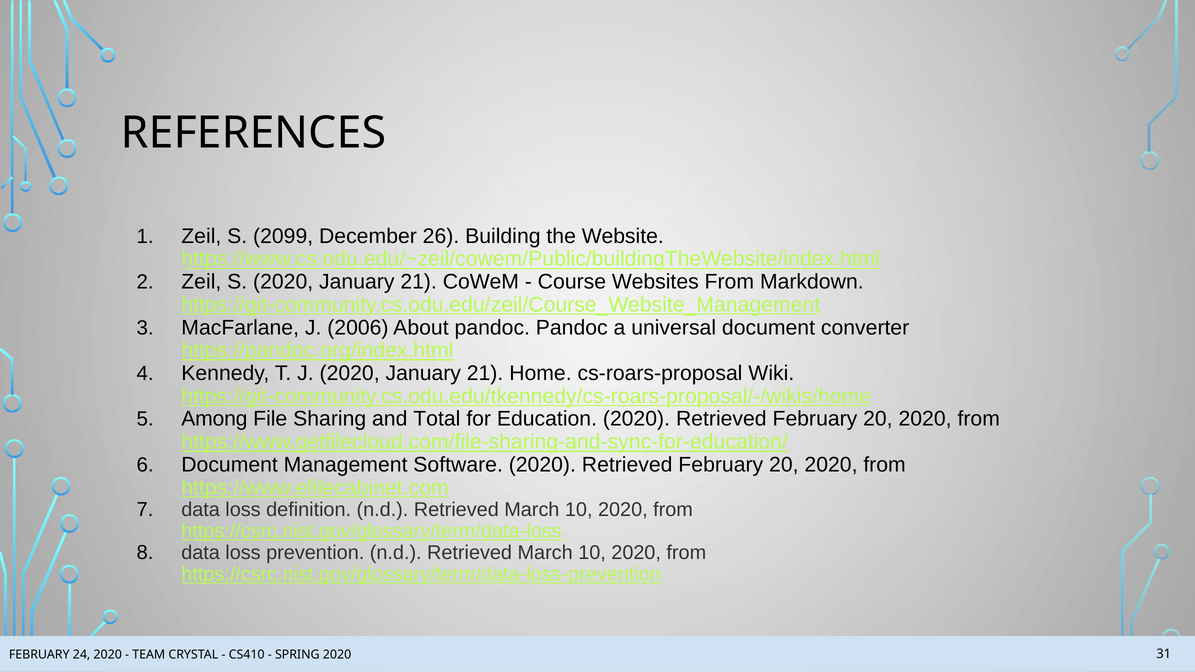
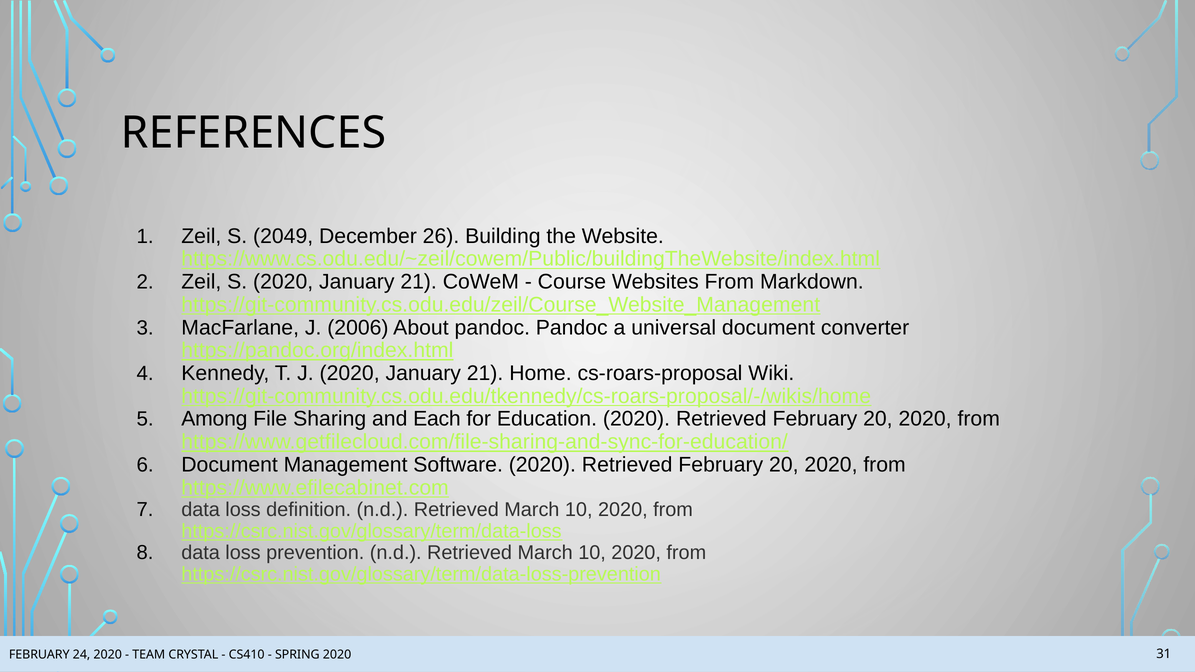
2099: 2099 -> 2049 (283, 236)
Total: Total -> Each (437, 419)
